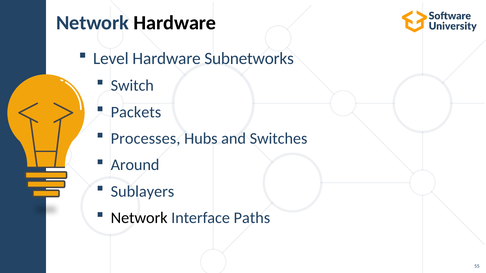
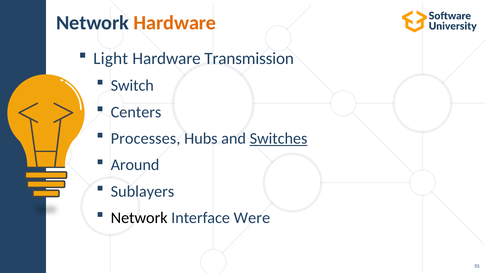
Hardware colour: black -> orange (175, 23)
Level: Level -> Light (111, 59)
Subnetworks: Subnetworks -> Transmission (249, 59)
Packets: Packets -> Centers (136, 112)
Switches underline: none -> present (279, 139)
Paths: Paths -> Were (252, 218)
